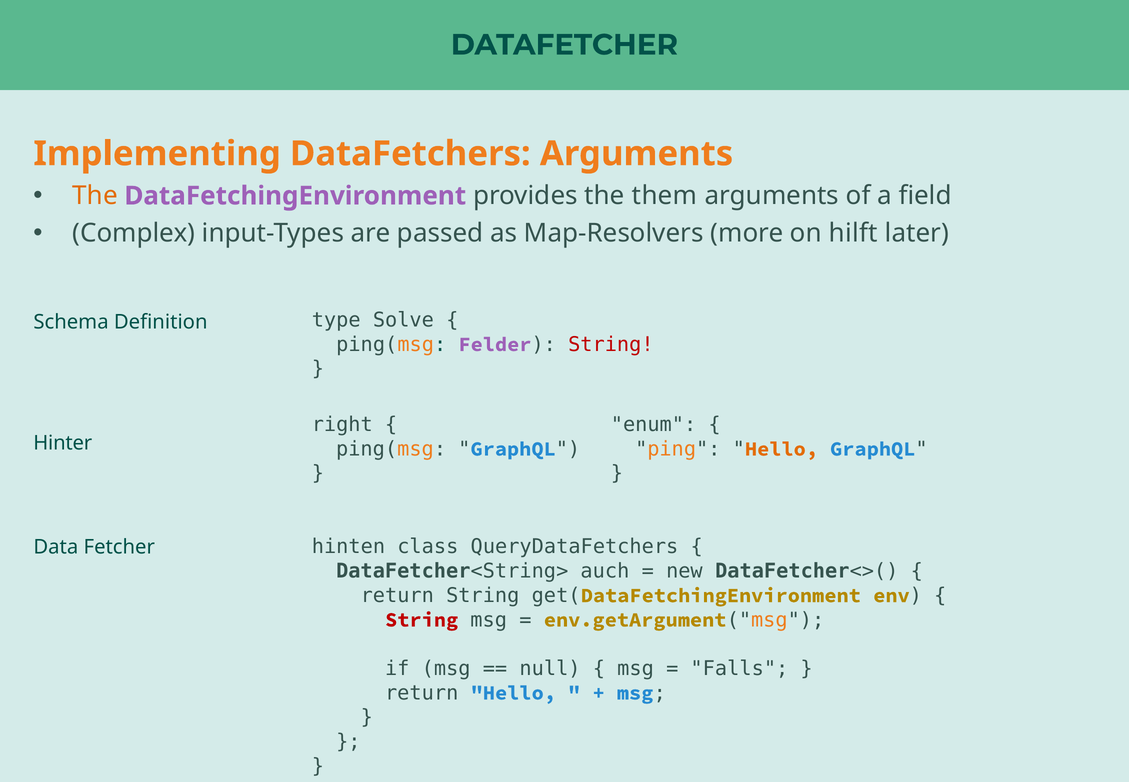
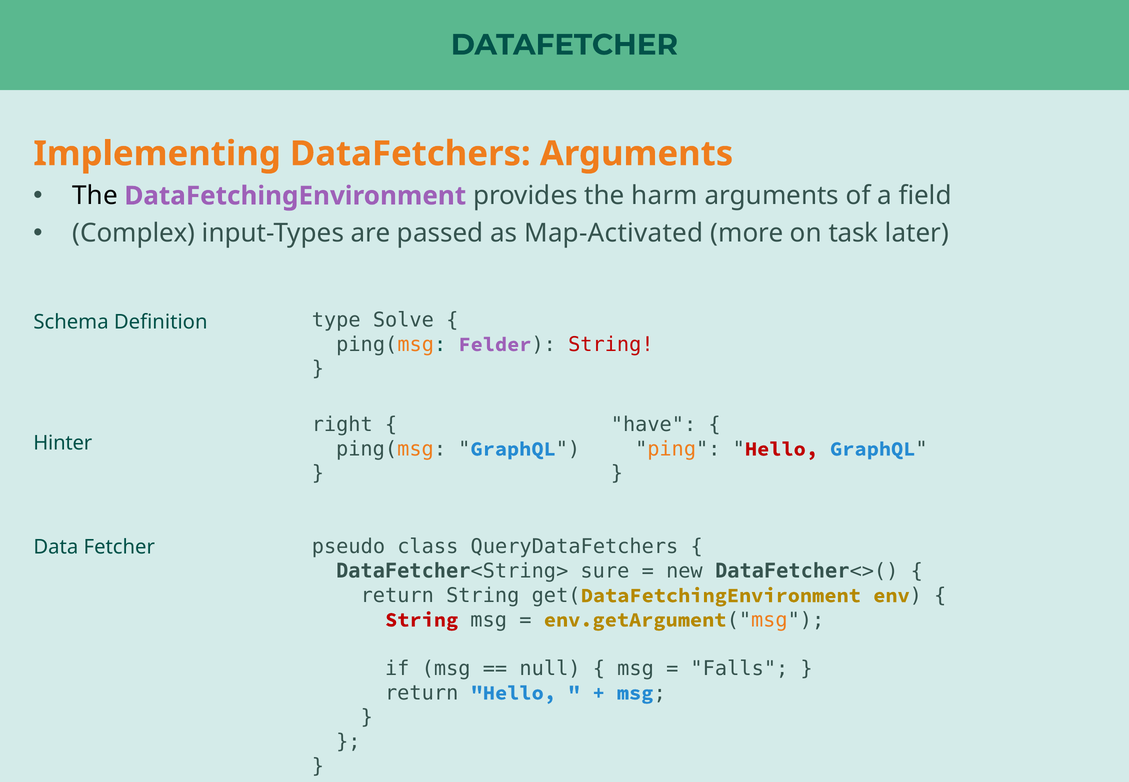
The colour: orange -> black (95, 196)
them: them -> harm (665, 196)
Map-Resolvers: Map-Resolvers -> Map-Activated (614, 233)
hilft: hilft -> task (854, 233)
enum: enum -> have (654, 424)
Hello colour: orange -> red (781, 449)
hinten: hinten -> pseudo (348, 547)
auch: auch -> sure (605, 571)
